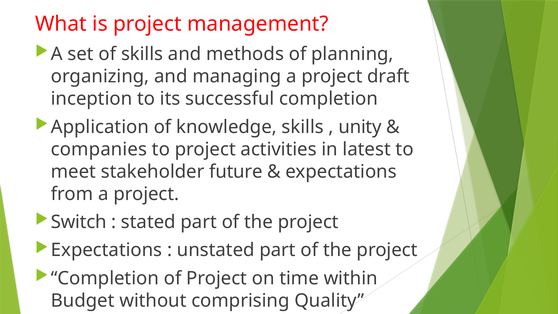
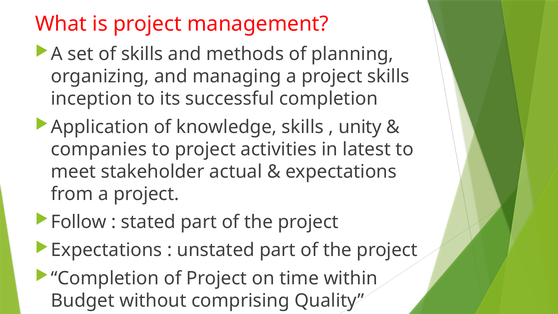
project draft: draft -> skills (388, 76)
future: future -> actual (236, 171)
Switch: Switch -> Follow (79, 222)
